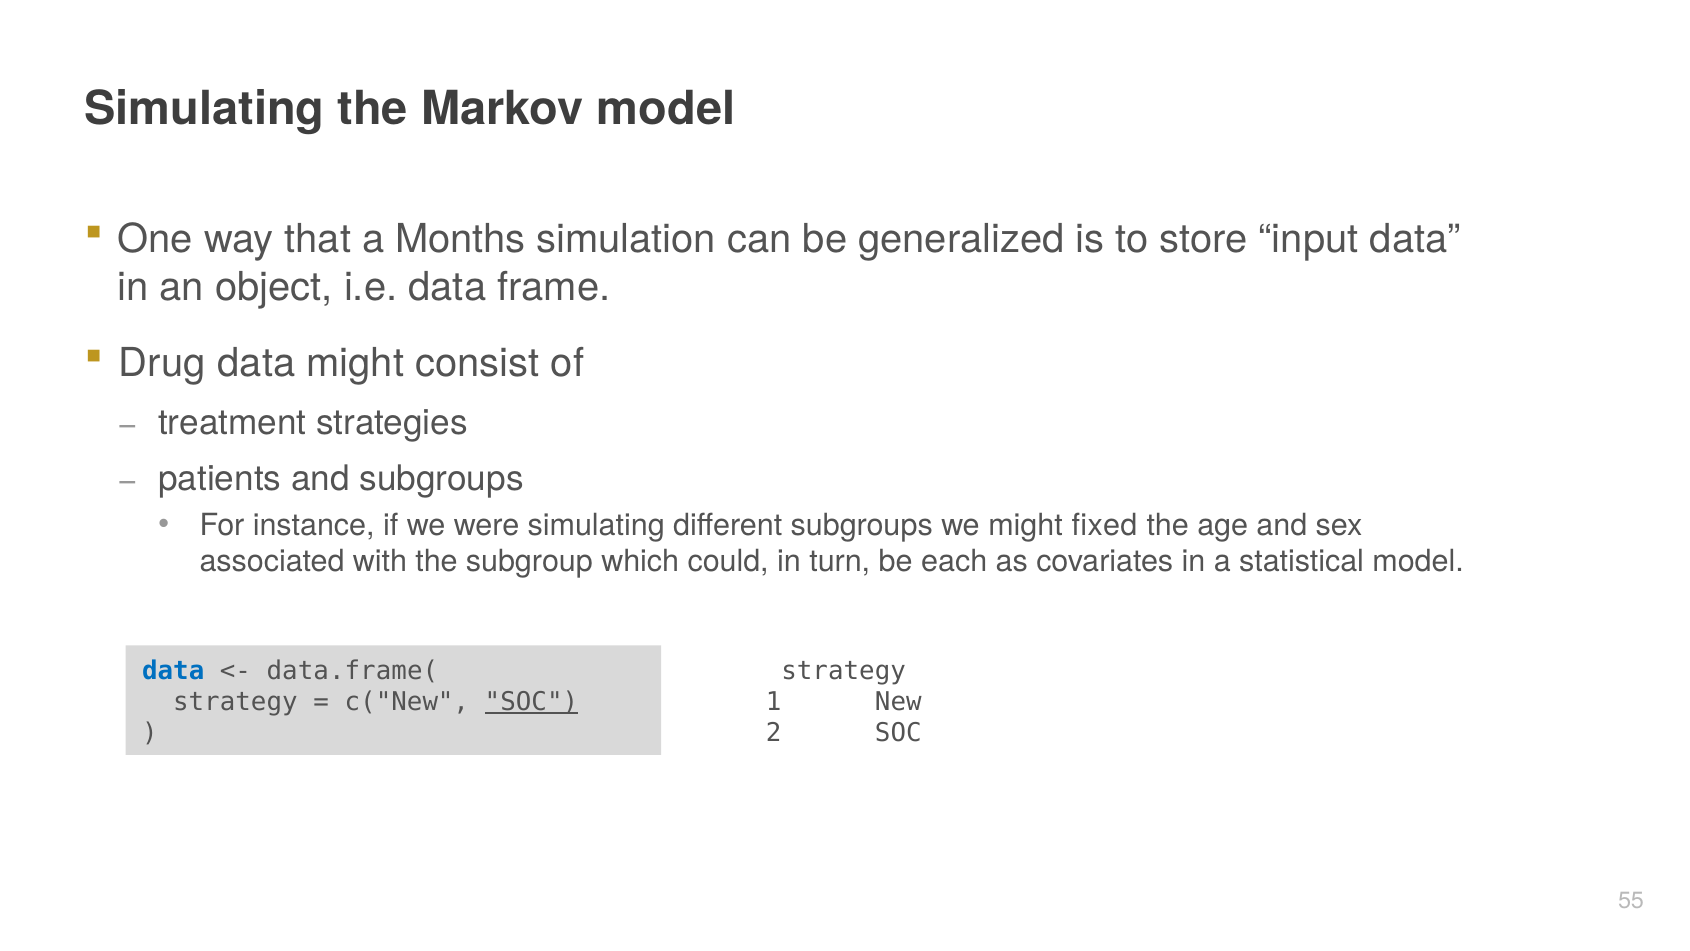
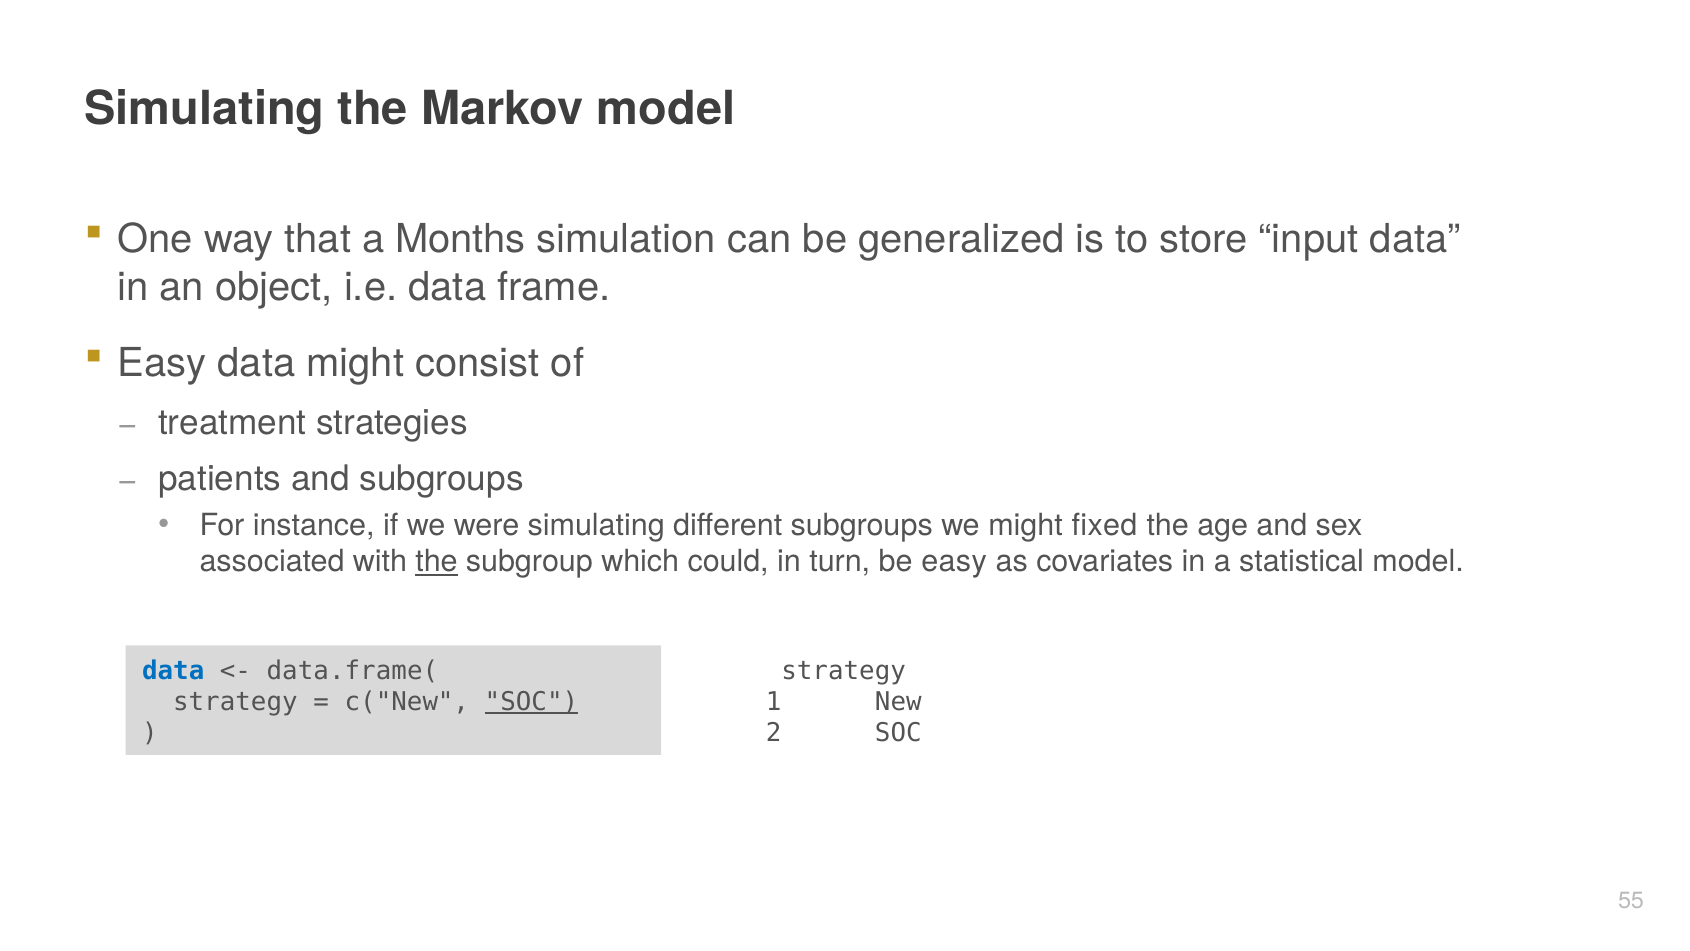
Drug: Drug -> Easy (162, 363)
the underline: none -> present (437, 561)
be each: each -> easy (954, 561)
